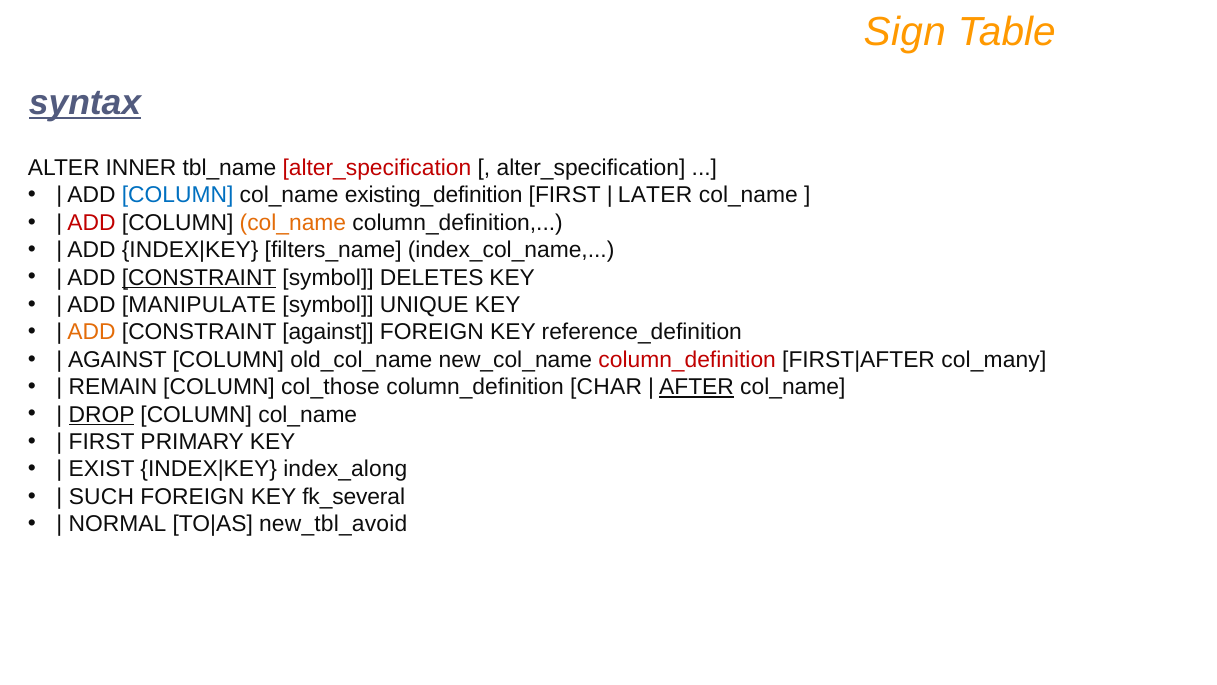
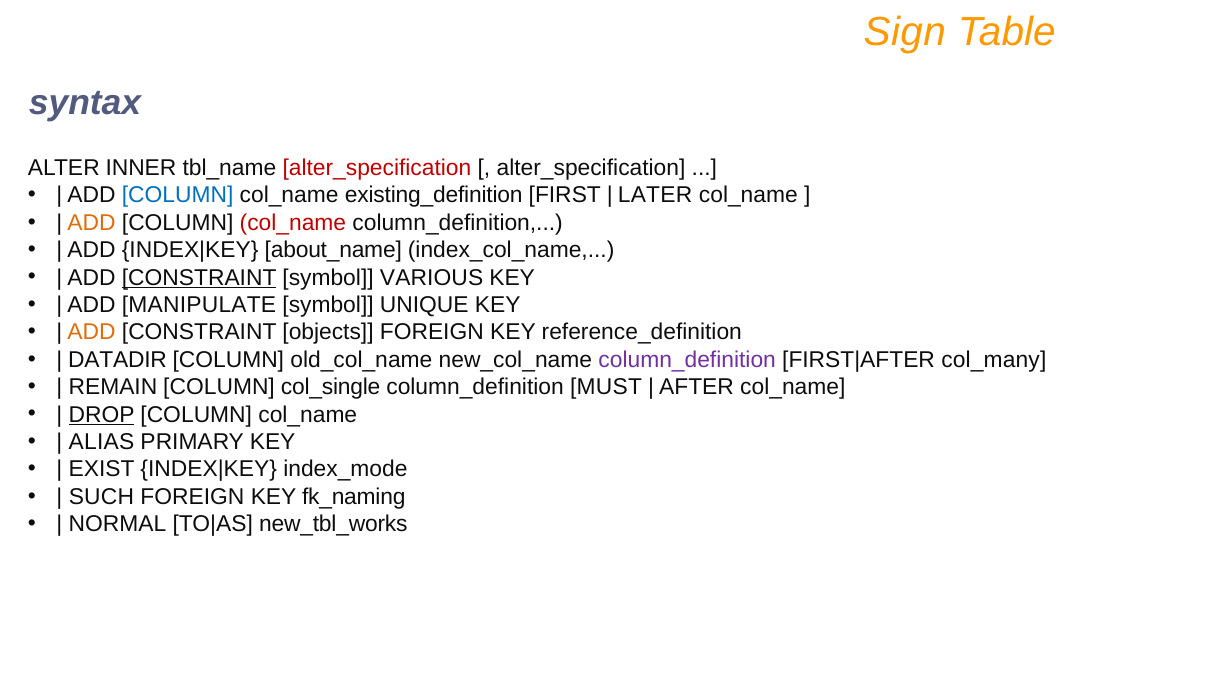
syntax underline: present -> none (85, 103)
ADD colour: red -> orange (92, 223)
col_name colour: orange -> red (293, 223)
filters_name: filters_name -> about_name (333, 250)
DELETES: DELETES -> VARIOUS (432, 277)
CONSTRAINT against: against -> objects (328, 332)
AGAINST: AGAINST -> DATADIR (118, 360)
column_definition colour: red -> purple (687, 360)
col_those: col_those -> col_single (331, 387)
CHAR: CHAR -> MUST (606, 387)
AFTER underline: present -> none (697, 387)
FIRST: FIRST -> ALIAS (101, 442)
index_along: index_along -> index_mode (345, 469)
fk_several: fk_several -> fk_naming (354, 497)
new_tbl_avoid: new_tbl_avoid -> new_tbl_works (333, 524)
